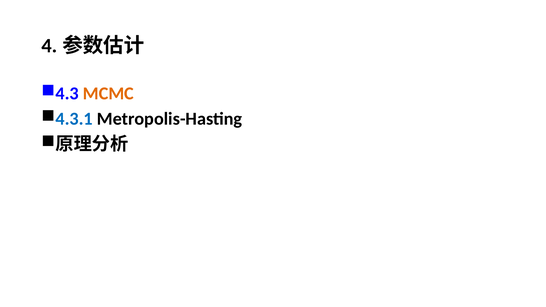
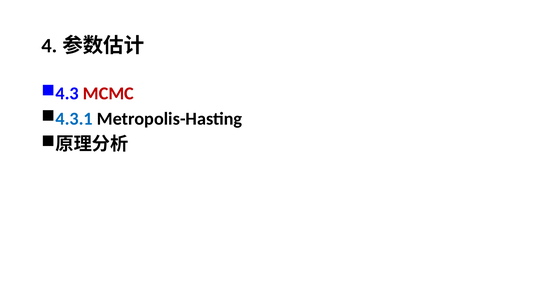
MCMC colour: orange -> red (108, 94)
